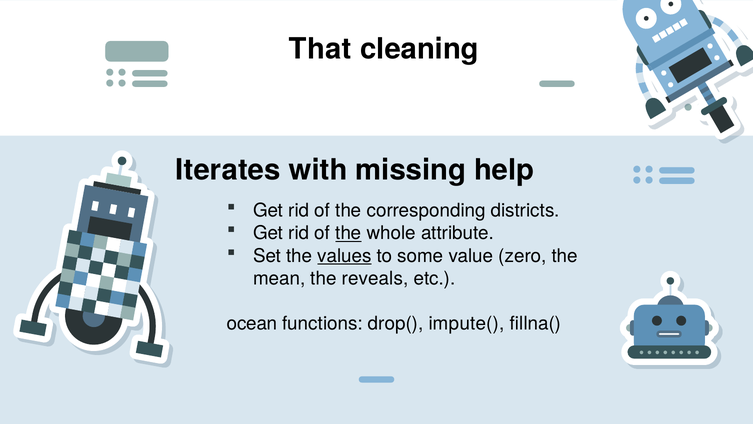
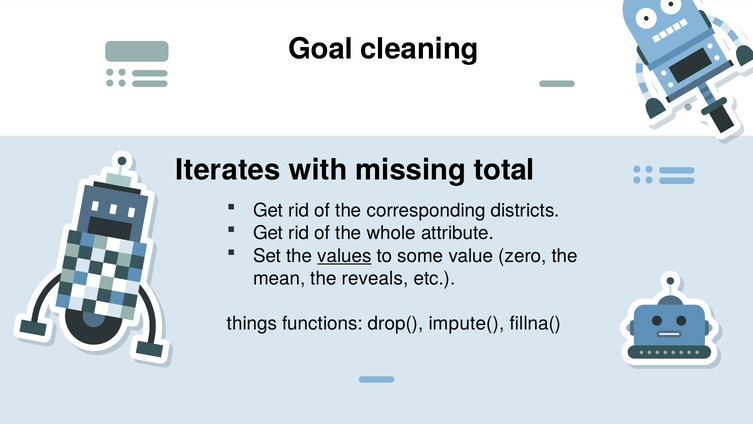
That: That -> Goal (321, 49)
help: help -> total (504, 170)
the underline: present -> none (348, 233)
ocean: ocean -> things (252, 323)
